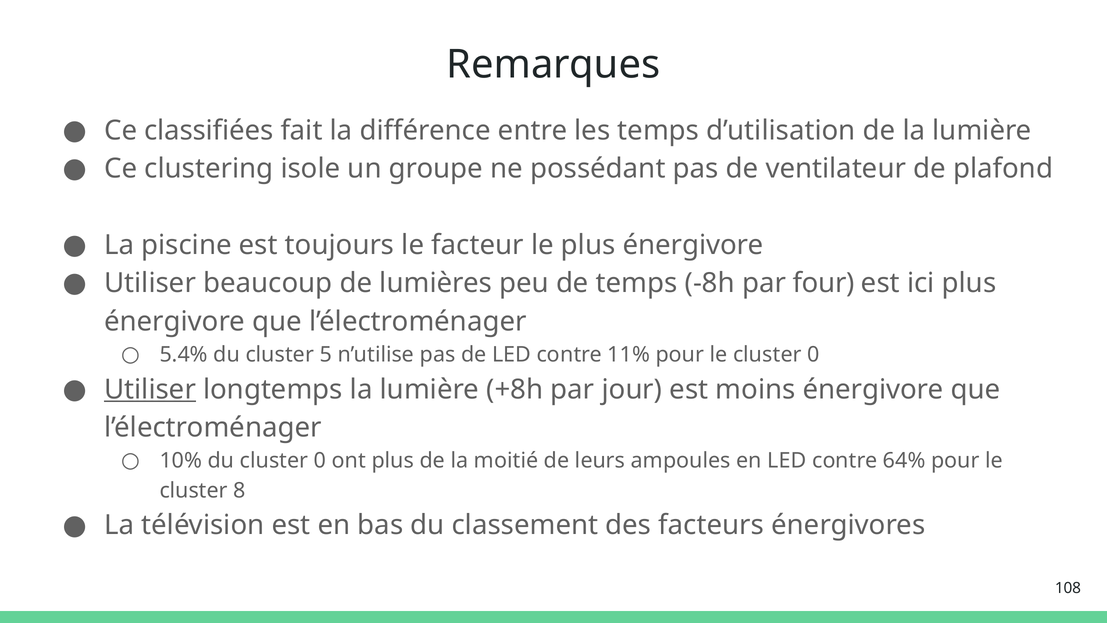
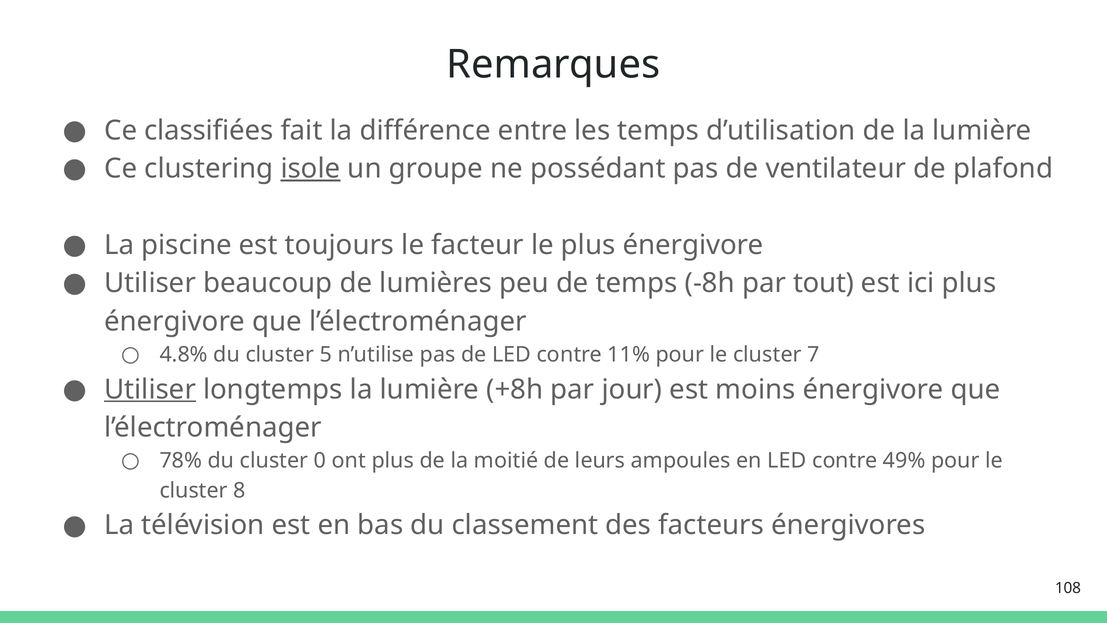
isole underline: none -> present (310, 169)
four: four -> tout (824, 283)
5.4%: 5.4% -> 4.8% (184, 354)
le cluster 0: 0 -> 7 (813, 354)
10%: 10% -> 78% (181, 460)
64%: 64% -> 49% (904, 460)
